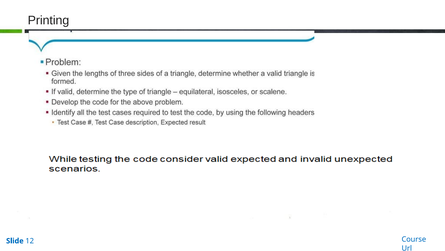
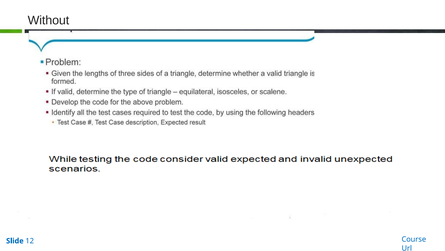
Printing: Printing -> Without (48, 20)
